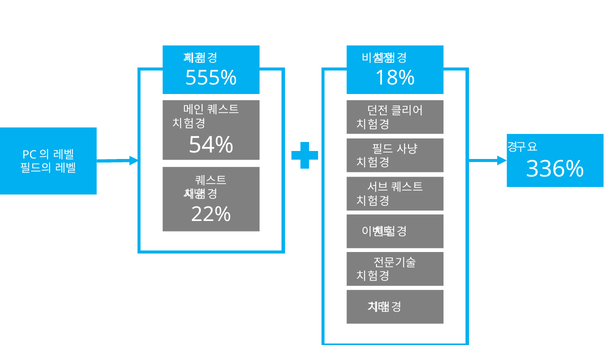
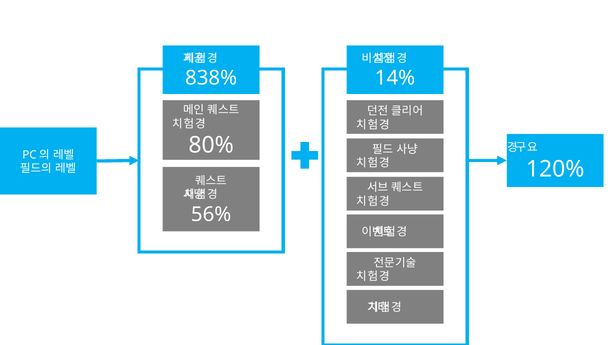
555%: 555% -> 838% (211, 78)
18%: 18% -> 14% (395, 78)
54%: 54% -> 80% (211, 145)
336%: 336% -> 120% (555, 169)
22%: 22% -> 56% (211, 214)
